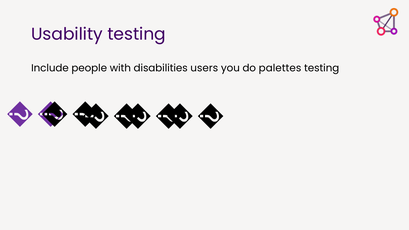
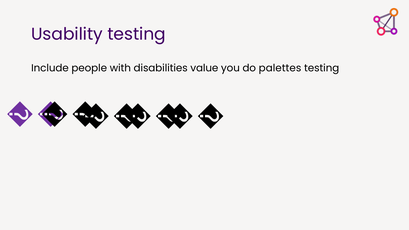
users: users -> value (204, 68)
